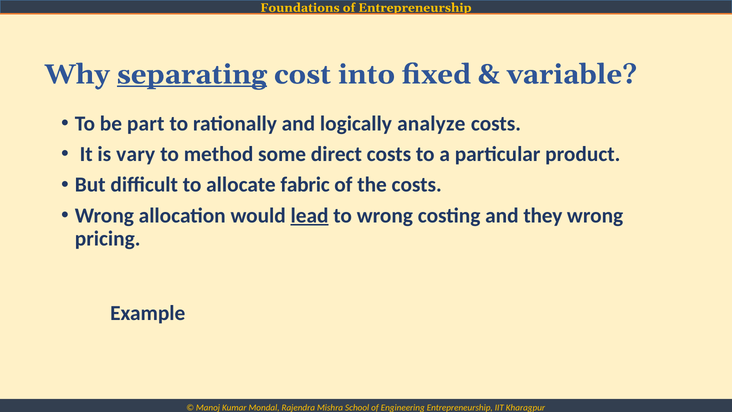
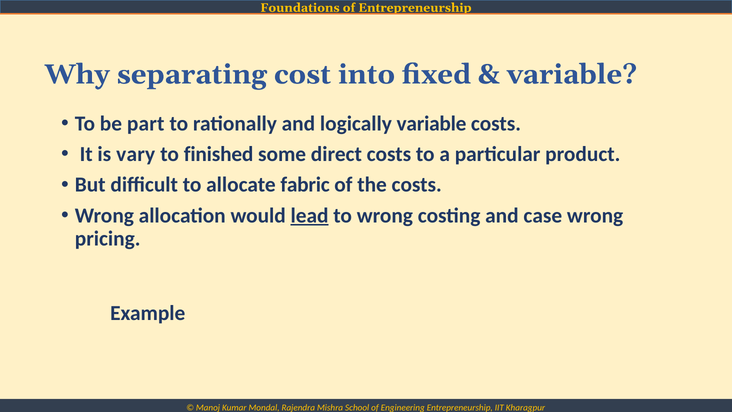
separating underline: present -> none (192, 74)
logically analyze: analyze -> variable (432, 123)
method: method -> finished (219, 154)
they: they -> case (543, 216)
